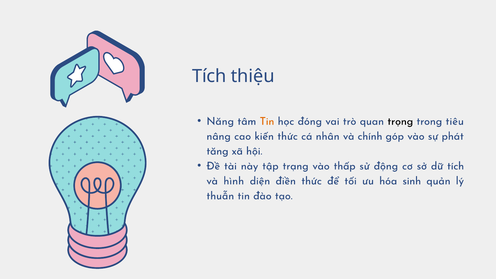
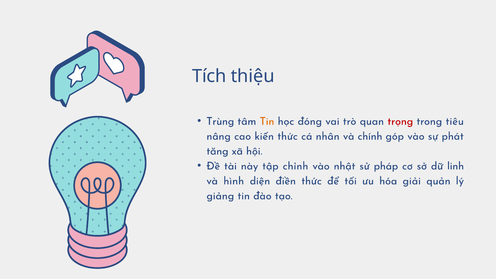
Năng: Năng -> Trùng (220, 121)
trọng colour: black -> red (400, 121)
trạng: trạng -> chỉnh (295, 166)
thấp: thấp -> nhật (345, 166)
động: động -> pháp (386, 166)
dữ tích: tích -> linh (456, 166)
sinh: sinh -> giải (412, 181)
thuẫn: thuẫn -> giảng (220, 196)
